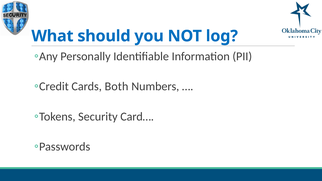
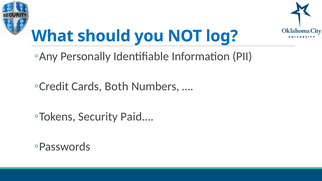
Card…: Card… -> Paid… (137, 117)
